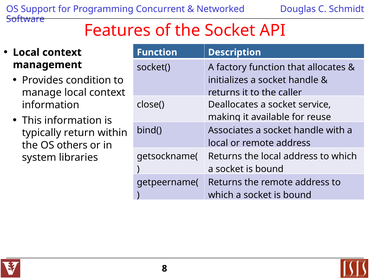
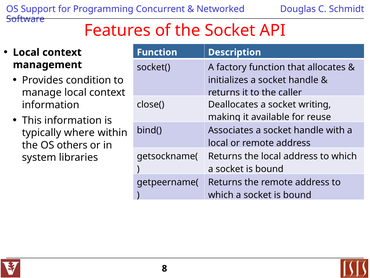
service: service -> writing (315, 104)
return: return -> where (79, 133)
